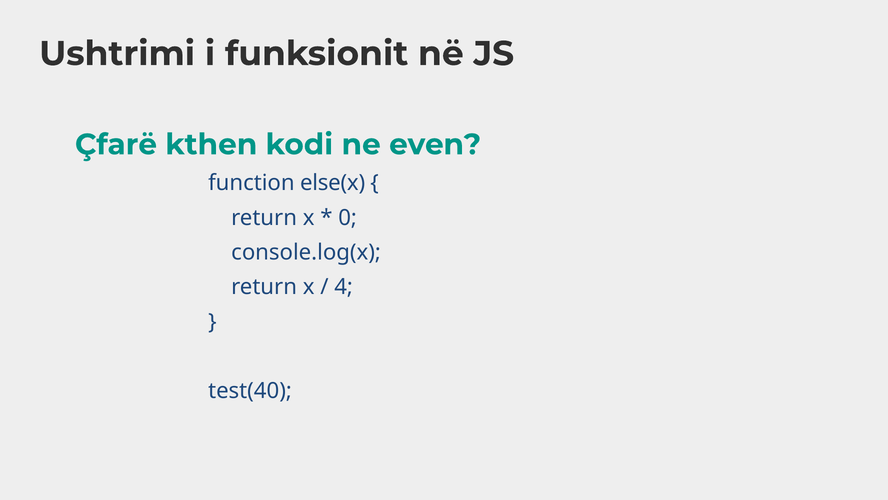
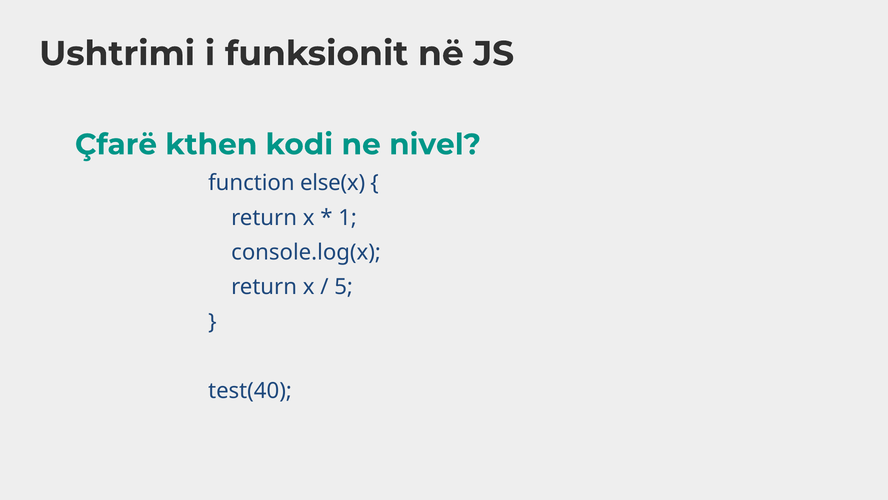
even: even -> nivel (435, 144)
0: 0 -> 1 (348, 218)
4: 4 -> 5 (344, 287)
